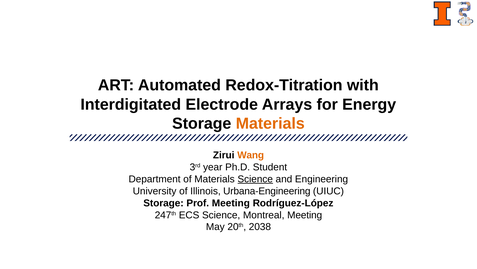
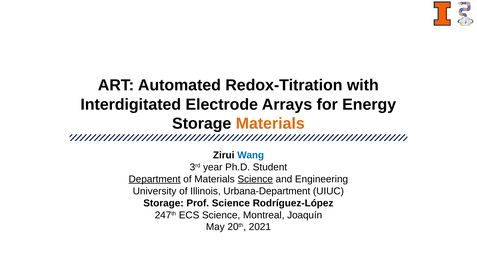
Wang colour: orange -> blue (251, 155)
Department underline: none -> present (155, 179)
Urbana-Engineering: Urbana-Engineering -> Urbana-Department (267, 191)
Prof Meeting: Meeting -> Science (231, 203)
Montreal Meeting: Meeting -> Joaquín (305, 214)
2038: 2038 -> 2021 (260, 226)
